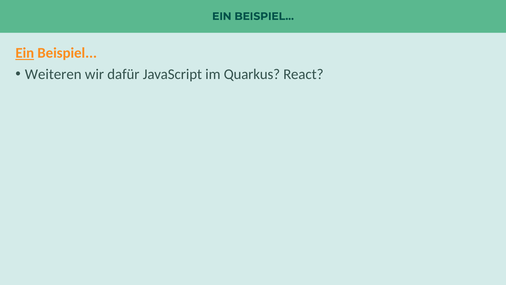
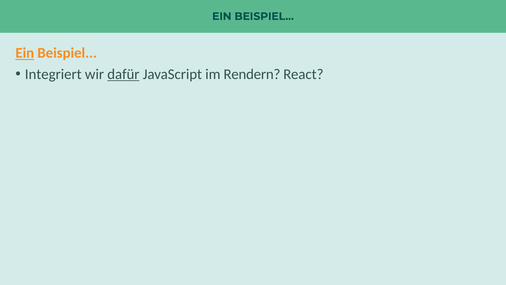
Weiteren: Weiteren -> Integriert (53, 74)
dafür underline: none -> present (123, 74)
Quarkus: Quarkus -> Rendern (252, 74)
